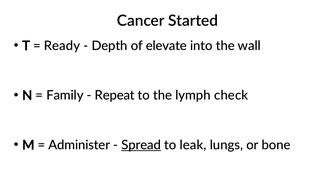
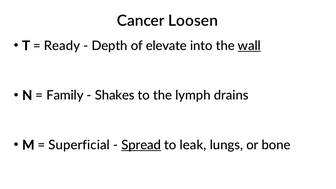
Started: Started -> Loosen (193, 21)
wall underline: none -> present (249, 46)
Repeat: Repeat -> Shakes (115, 95)
check: check -> drains (231, 95)
Administer: Administer -> Superficial (79, 145)
